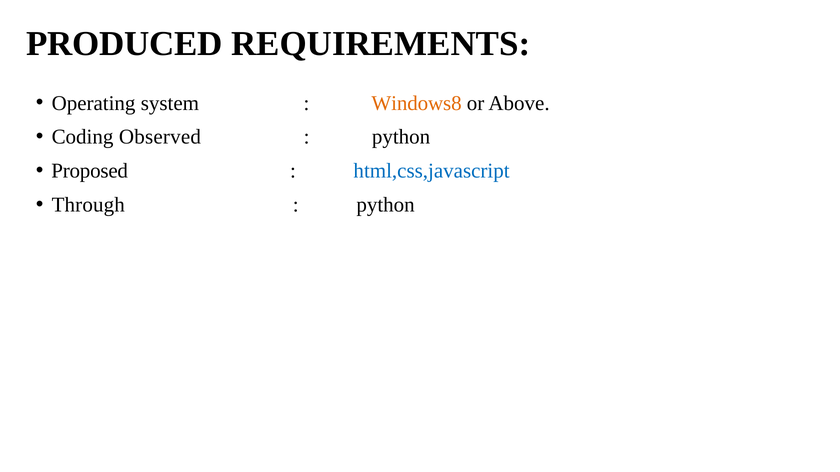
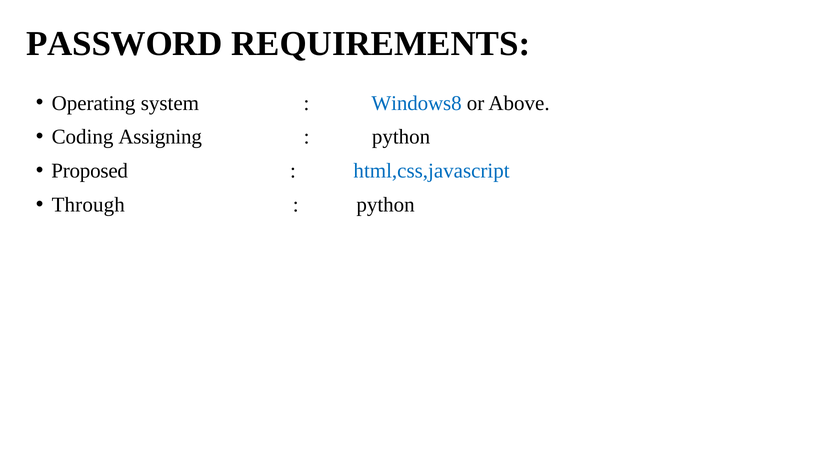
PRODUCED: PRODUCED -> PASSWORD (125, 44)
Windows8 colour: orange -> blue (417, 103)
Observed: Observed -> Assigning (160, 137)
